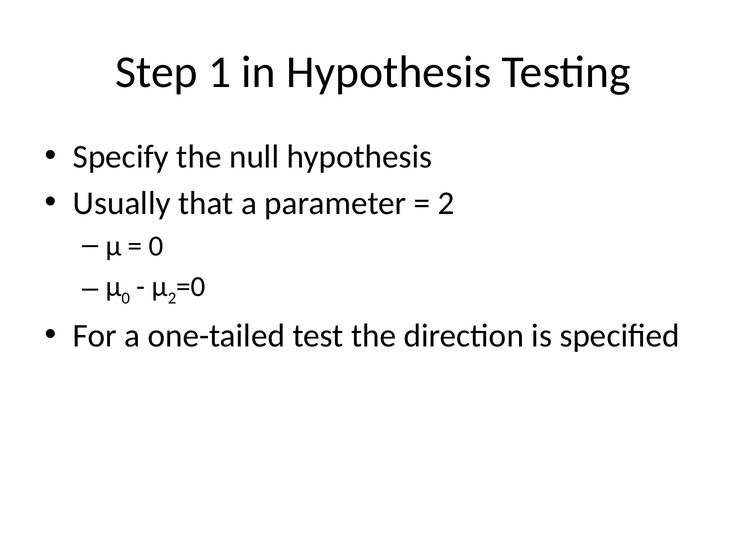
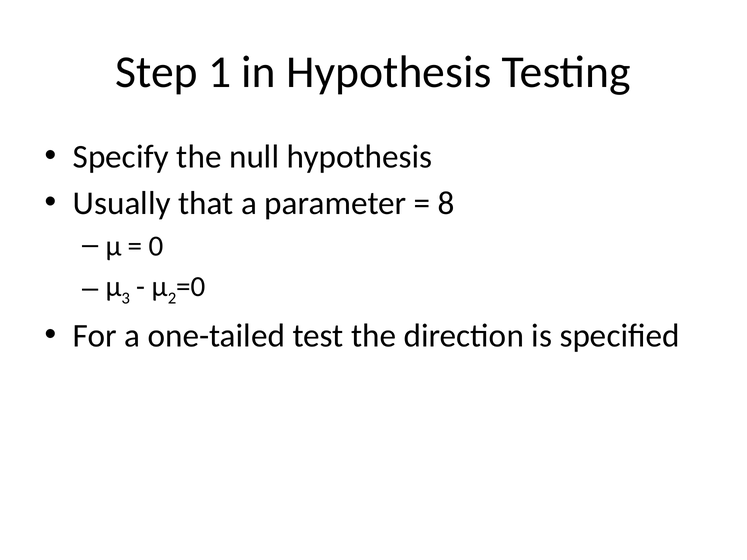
2: 2 -> 8 (446, 203)
µ 0: 0 -> 3 (126, 298)
